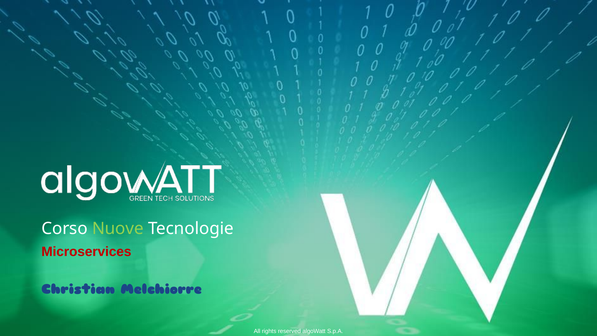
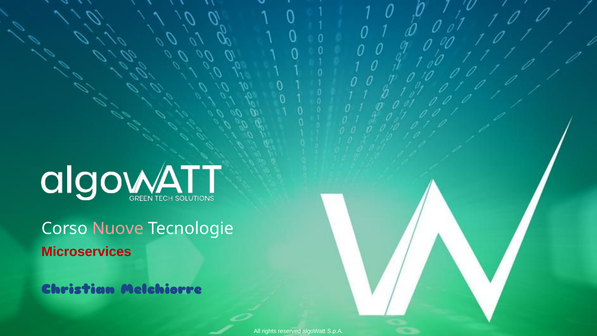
Nuove colour: light green -> pink (118, 229)
